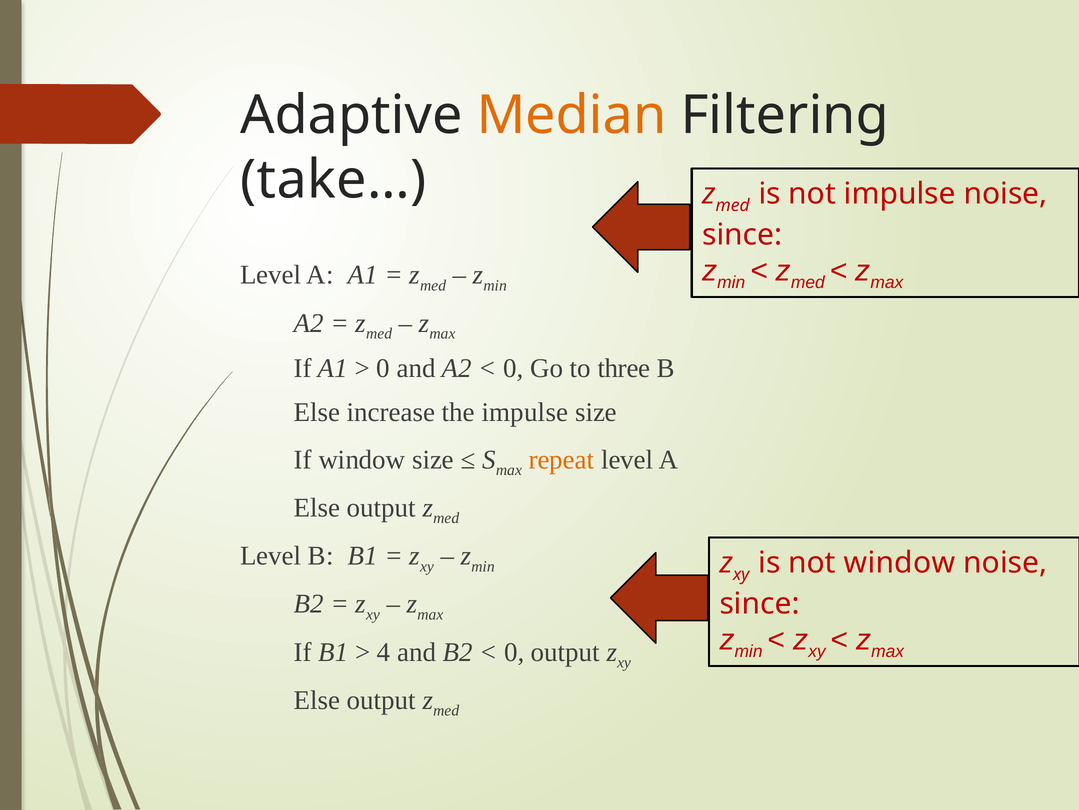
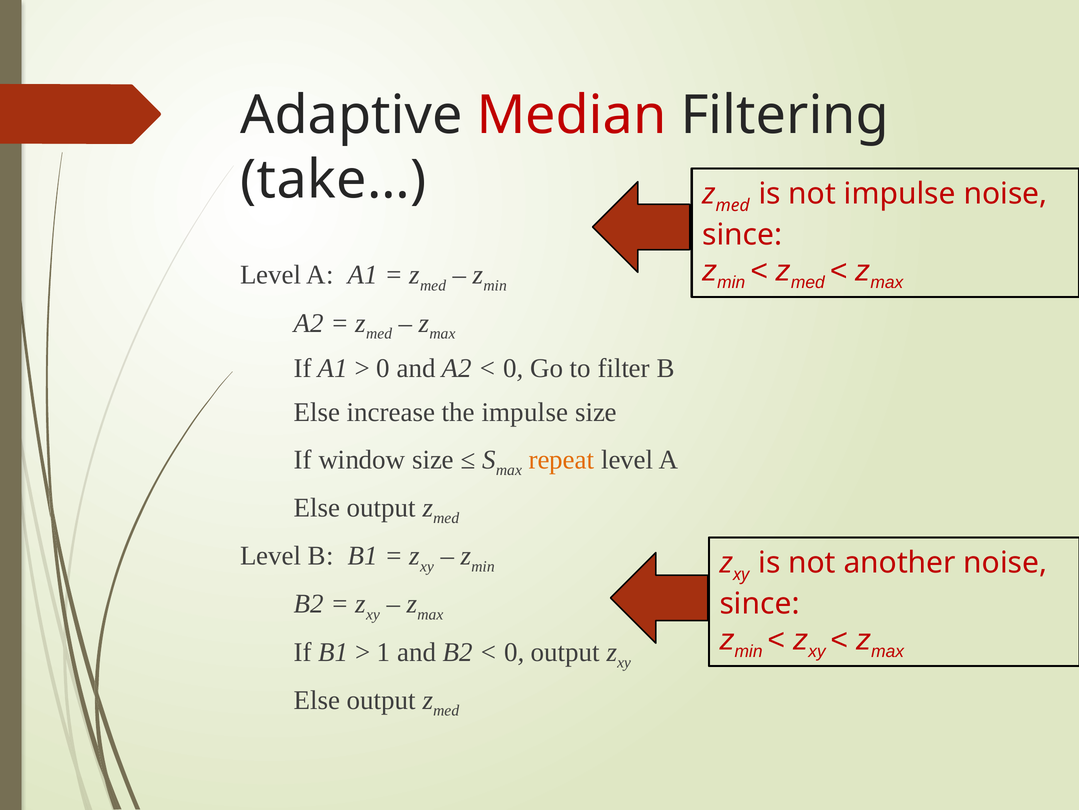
Median colour: orange -> red (571, 115)
three: three -> filter (624, 368)
not window: window -> another (900, 562)
4: 4 -> 1 (384, 652)
